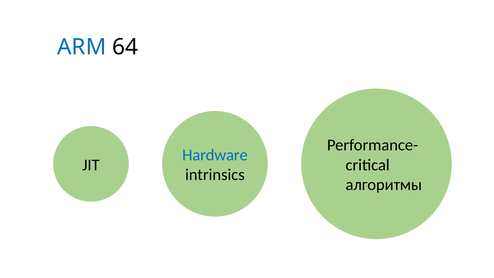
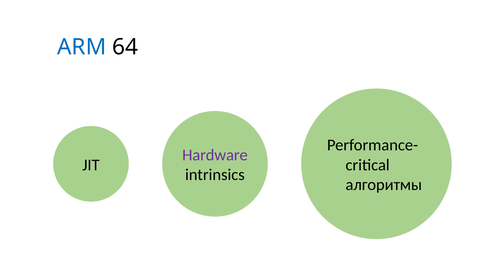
Hardware colour: blue -> purple (215, 155)
